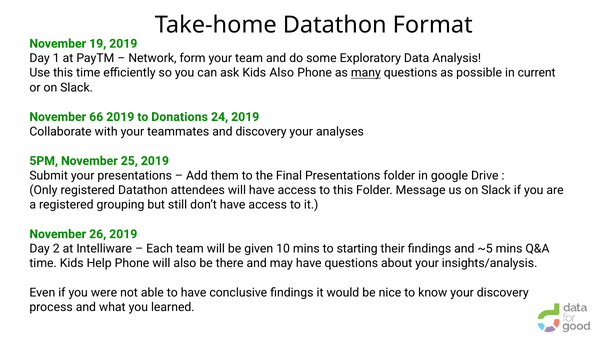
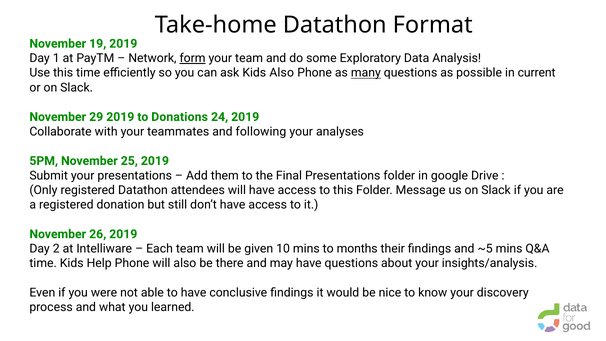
form underline: none -> present (193, 58)
66: 66 -> 29 (96, 117)
and discovery: discovery -> following (261, 132)
grouping: grouping -> donation (120, 205)
starting: starting -> months (357, 249)
